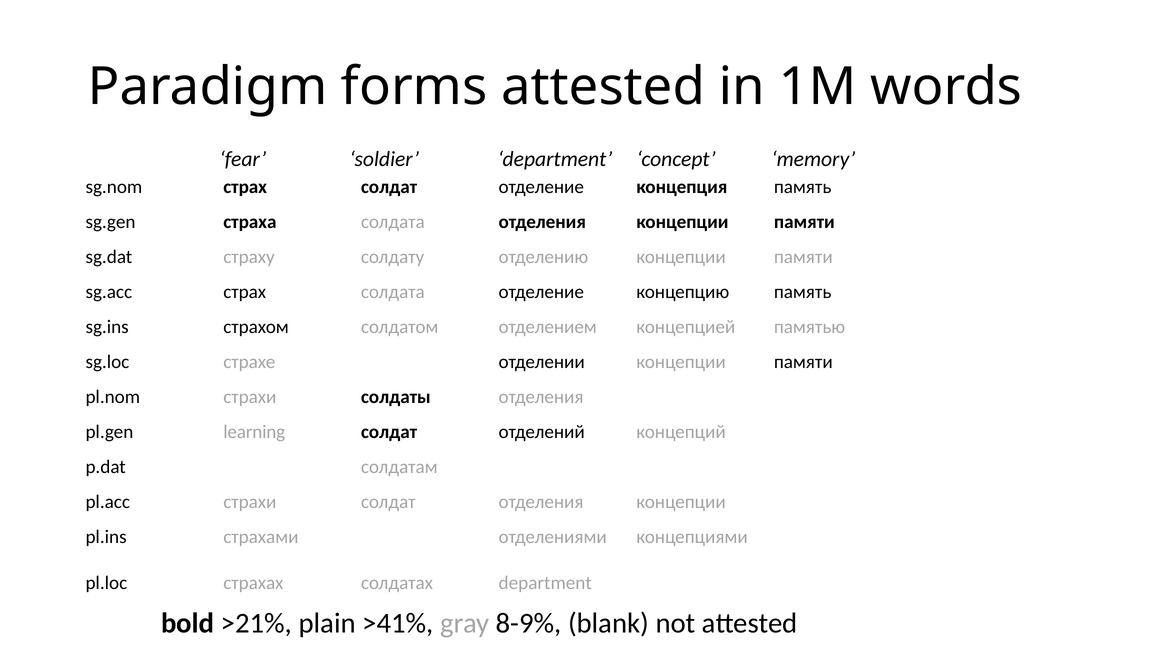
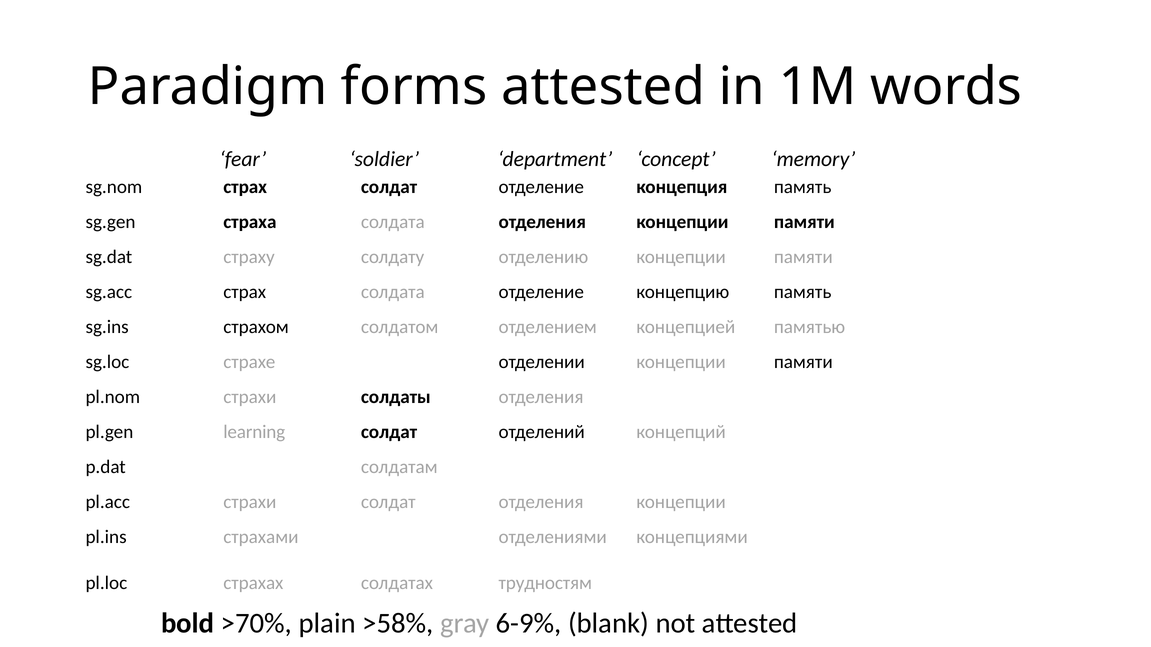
солдатах department: department -> трудностям (545, 583)
>21%: >21% -> >70% (257, 624)
>41%: >41% -> >58% (398, 624)
8-9%: 8-9% -> 6-9% (529, 624)
